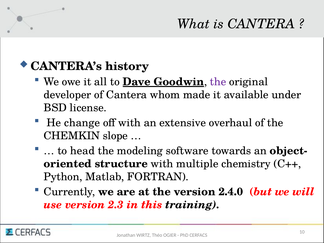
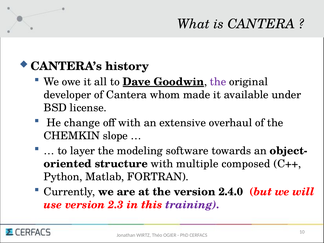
head: head -> layer (83, 151)
chemistry: chemistry -> composed (246, 164)
training colour: black -> purple (193, 205)
